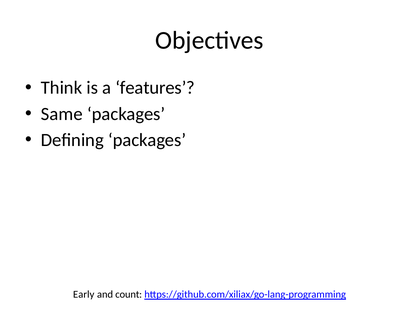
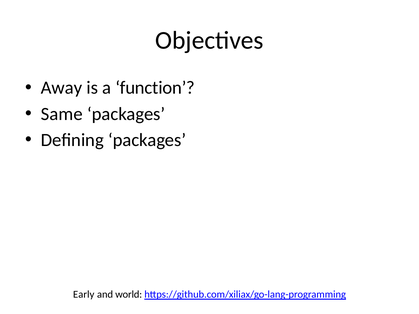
Think: Think -> Away (62, 88)
features: features -> function (155, 88)
count: count -> world (129, 295)
